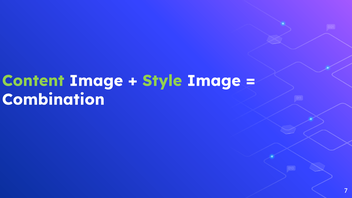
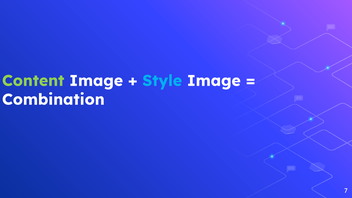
Style colour: light green -> light blue (162, 81)
